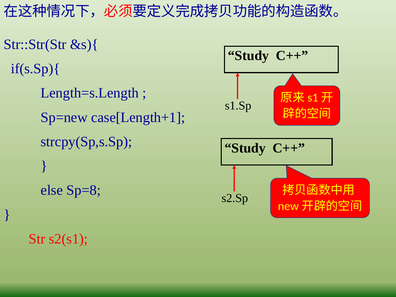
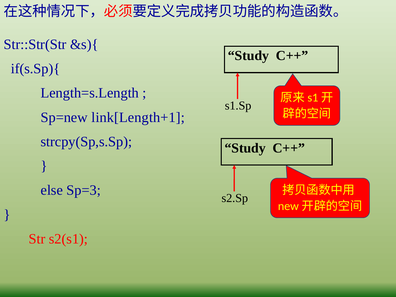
case[Length+1: case[Length+1 -> link[Length+1 (138, 117)
Sp=8: Sp=8 -> Sp=3 (84, 190)
